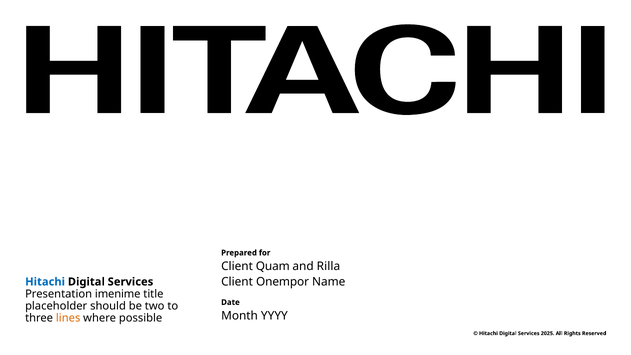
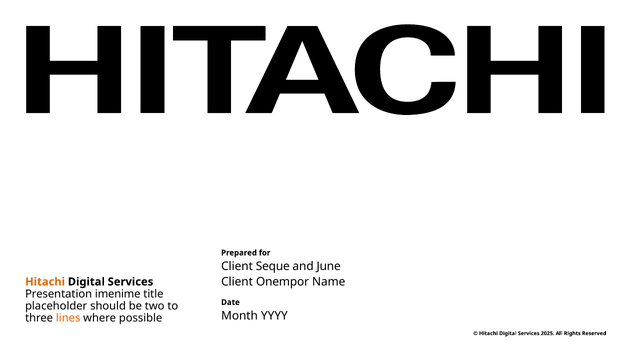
Quam: Quam -> Seque (273, 266)
Rilla: Rilla -> June (329, 266)
Hitachi colour: blue -> orange (45, 282)
